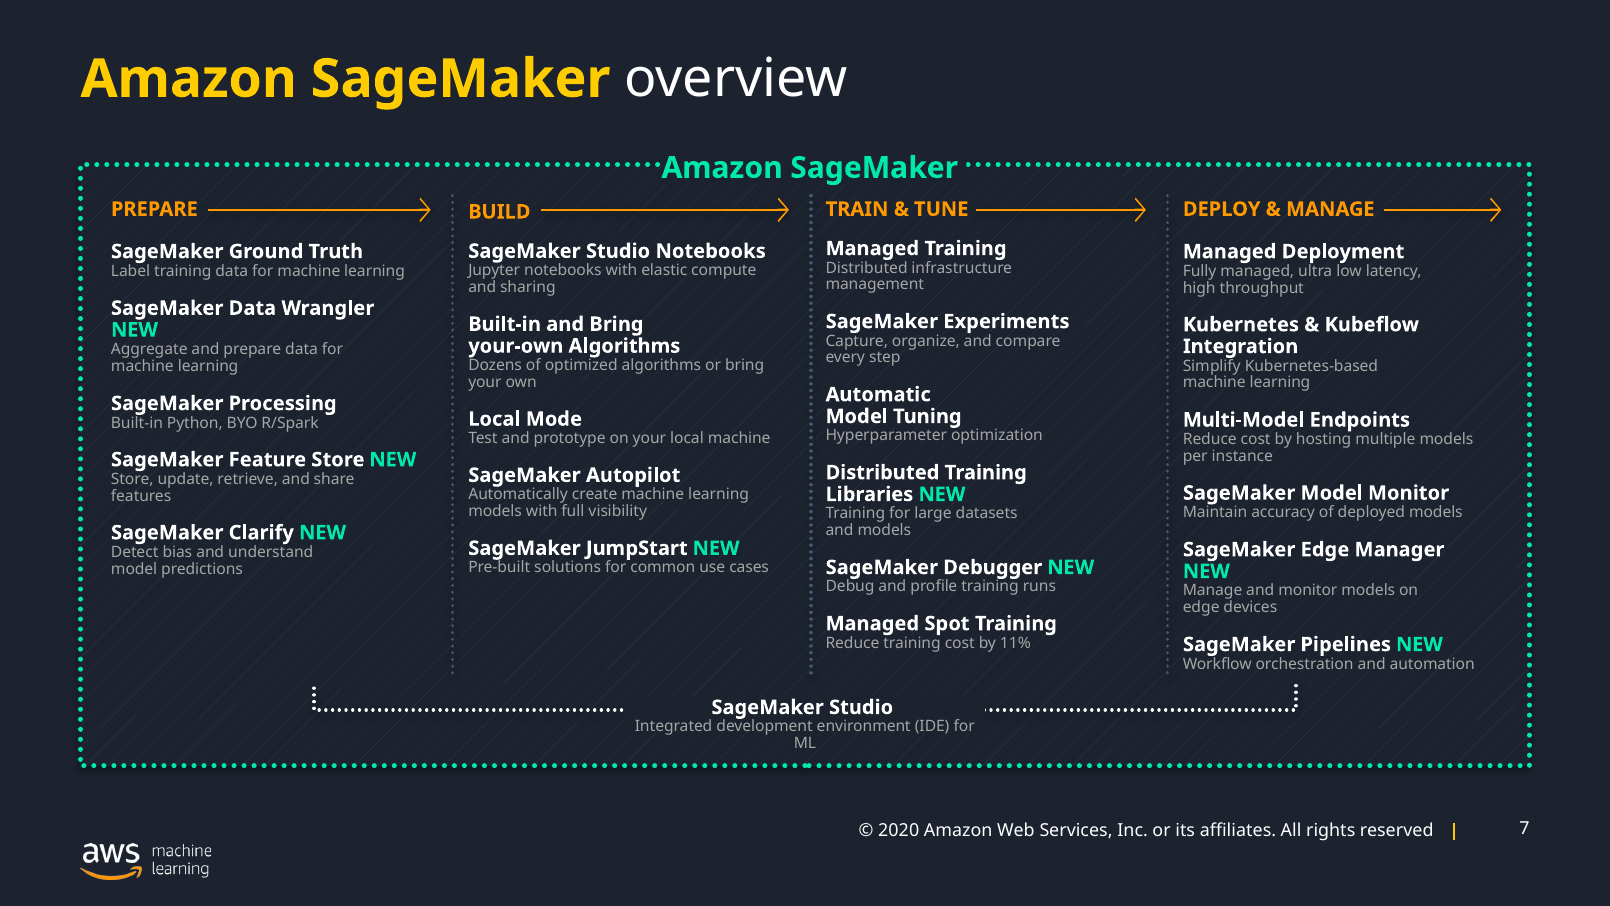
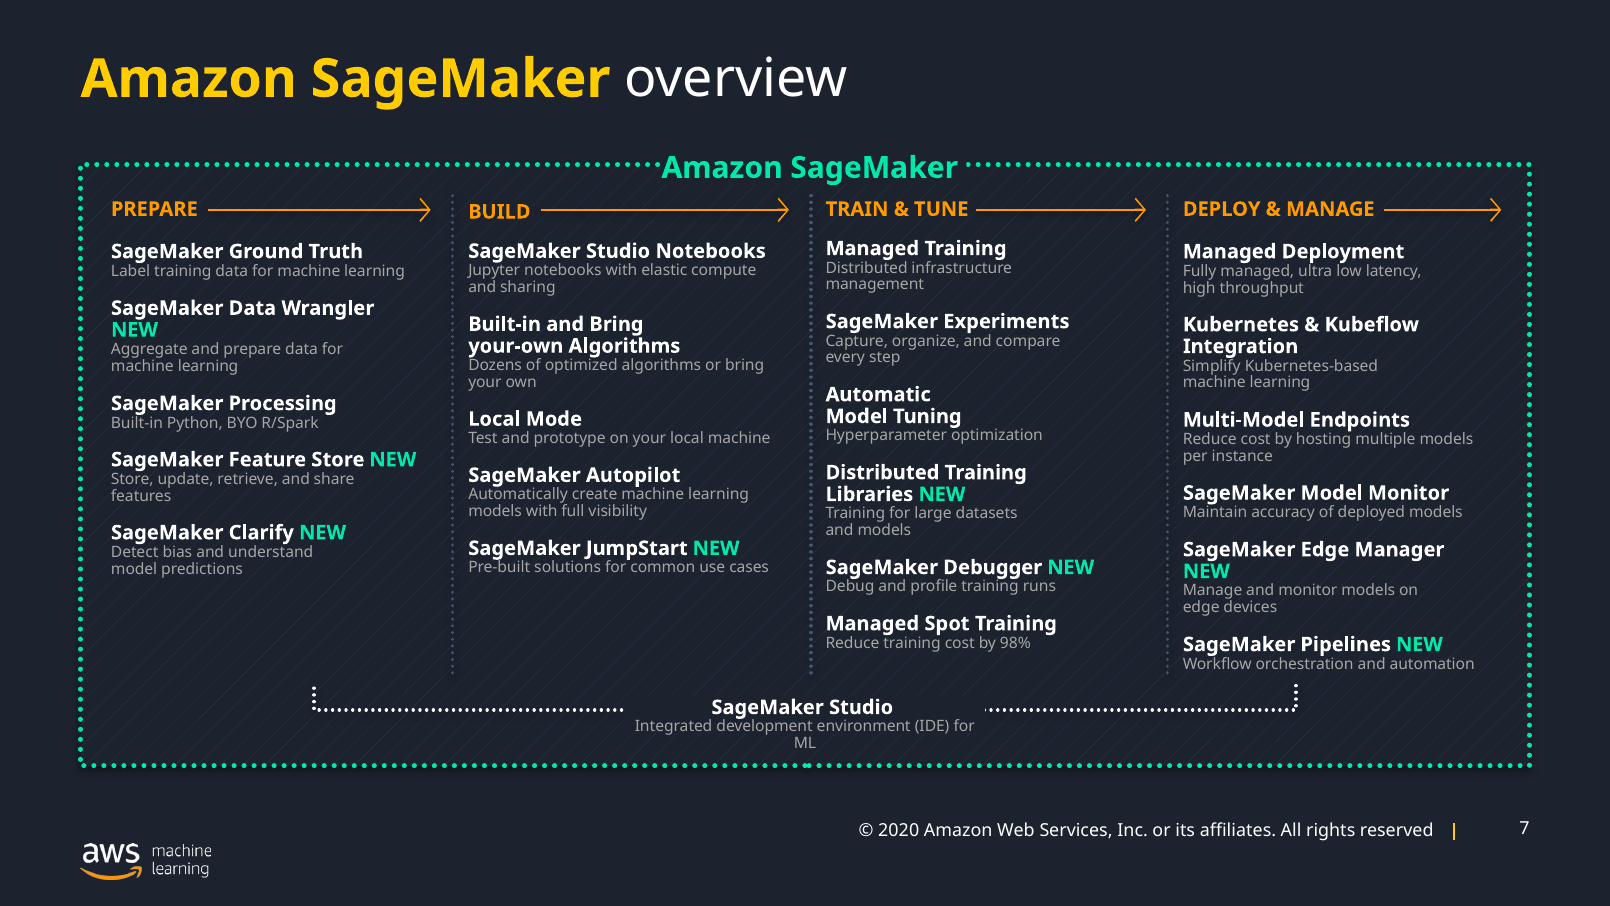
11%: 11% -> 98% (1015, 643)
